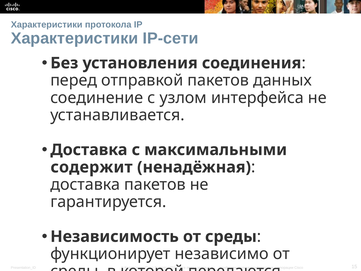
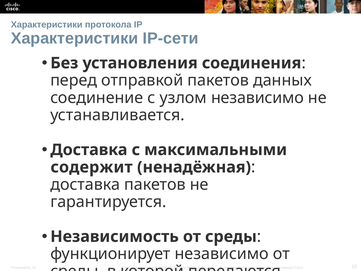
узлом интерфейса: интерфейса -> независимо (257, 98)
